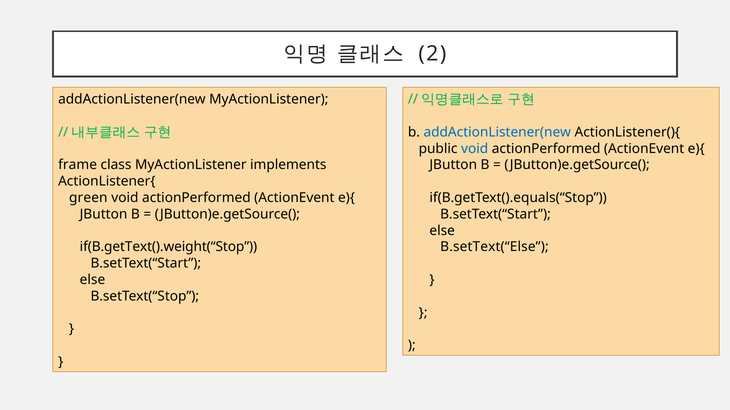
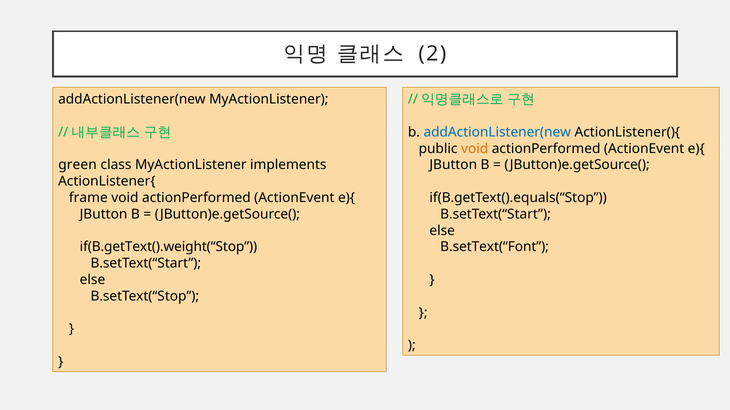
void colour: blue -> orange (475, 149)
frame: frame -> green (78, 165)
green: green -> frame (88, 198)
B.setText(“Else: B.setText(“Else -> B.setText(“Font (495, 247)
